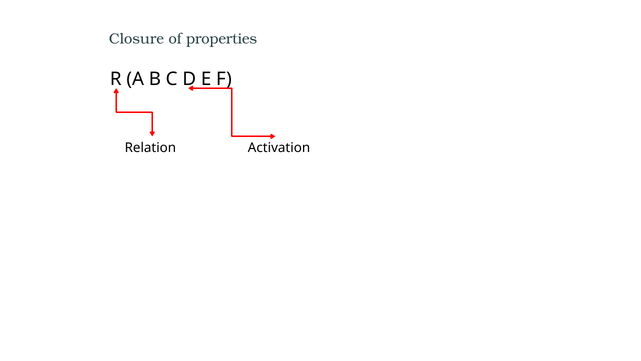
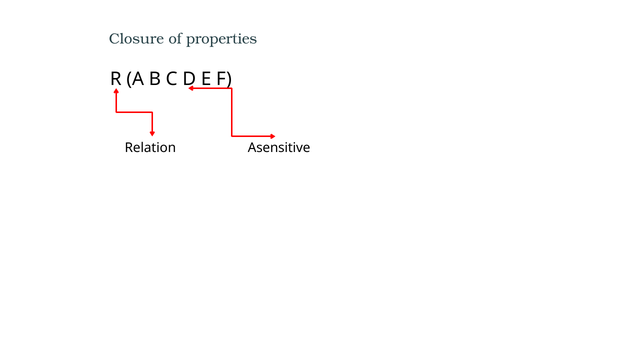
Activation: Activation -> Asensitive (279, 148)
